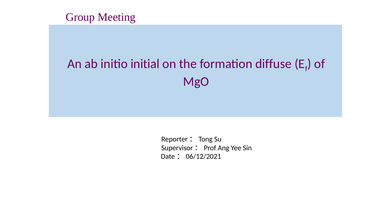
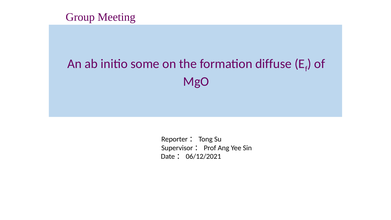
initial: initial -> some (145, 64)
